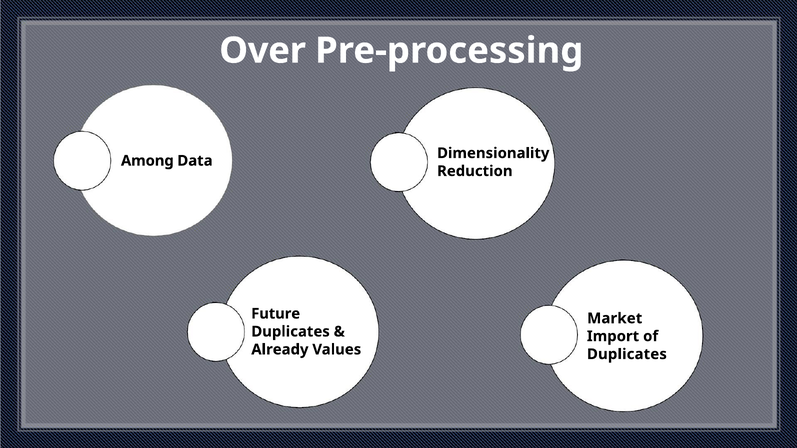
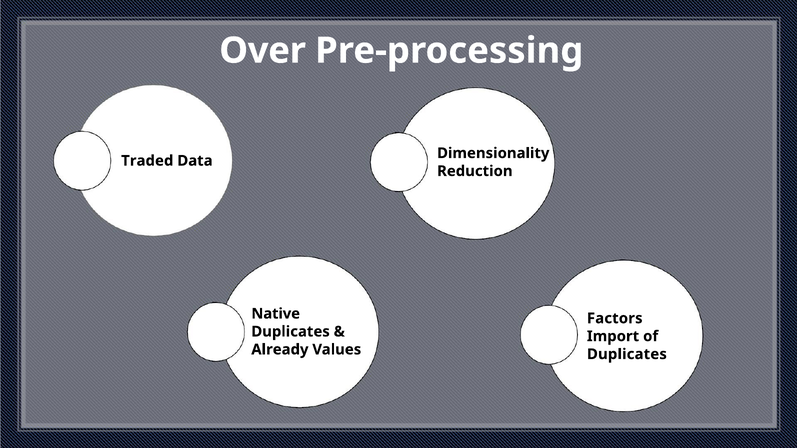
Among: Among -> Traded (147, 161)
Future: Future -> Native (276, 314)
Market: Market -> Factors (615, 319)
